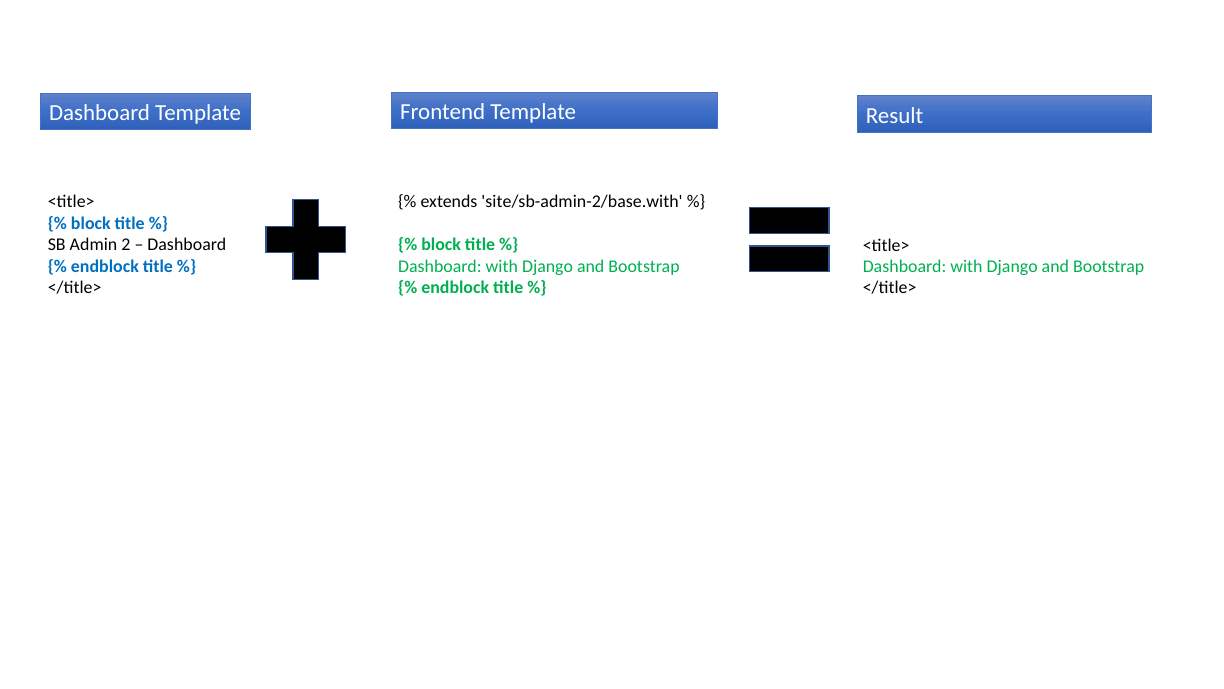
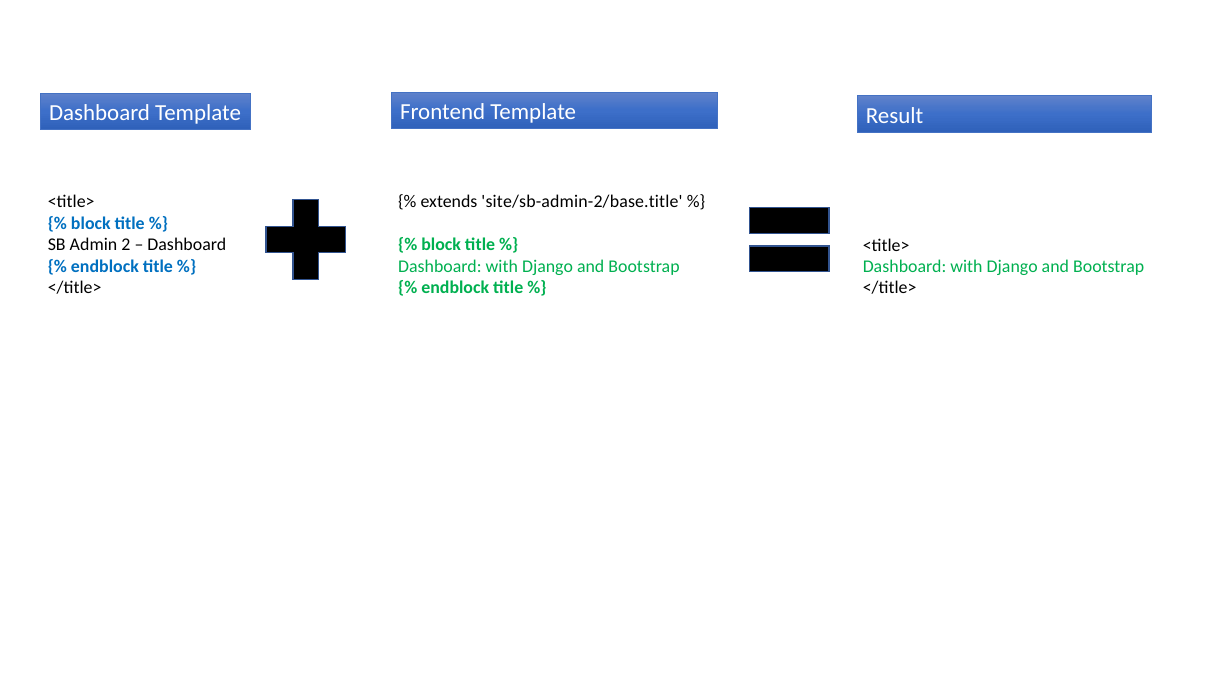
site/sb-admin-2/base.with: site/sb-admin-2/base.with -> site/sb-admin-2/base.title (582, 202)
